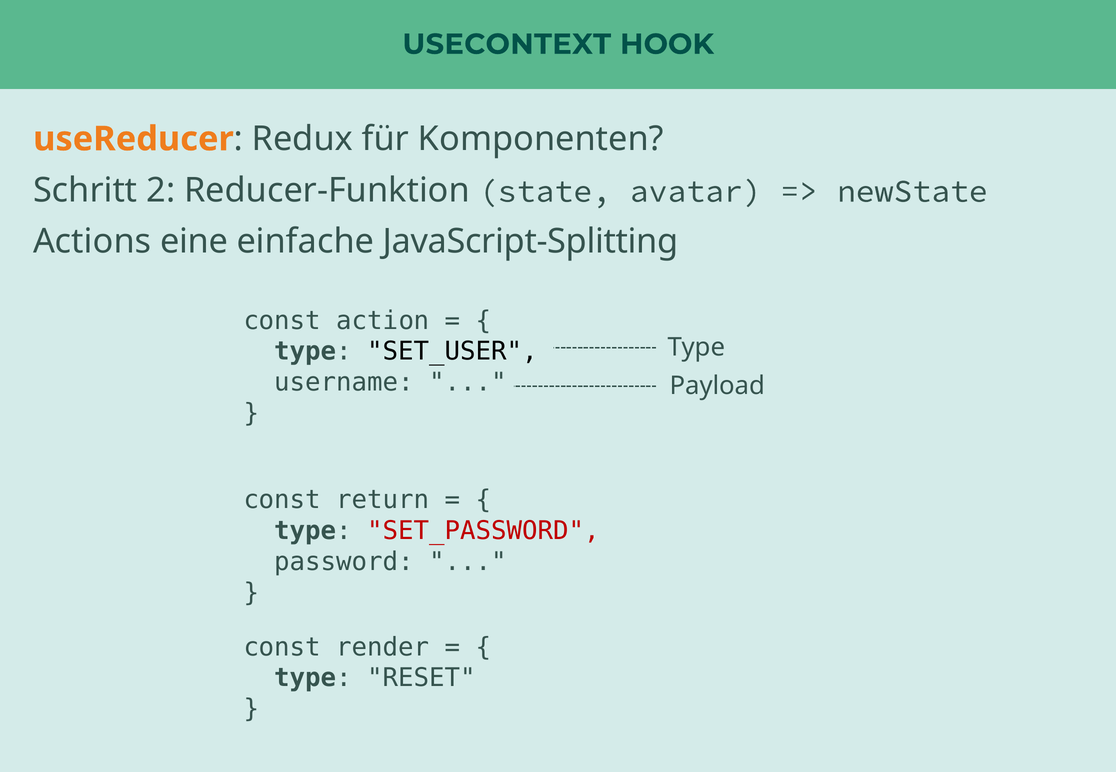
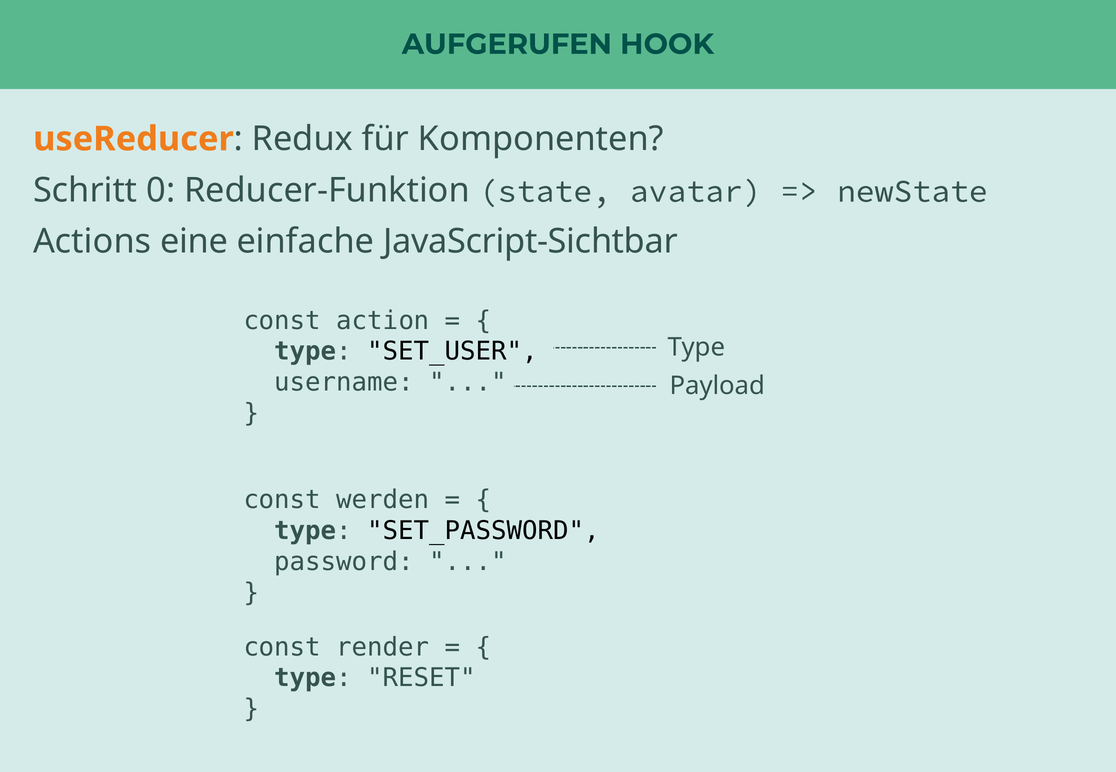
USECONTEXT: USECONTEXT -> AUFGERUFEN (507, 44)
2: 2 -> 0 (161, 190)
JavaScript-Splitting: JavaScript-Splitting -> JavaScript-Sichtbar (531, 242)
return: return -> werden (383, 500)
SET_PASSWORD colour: red -> black (484, 531)
